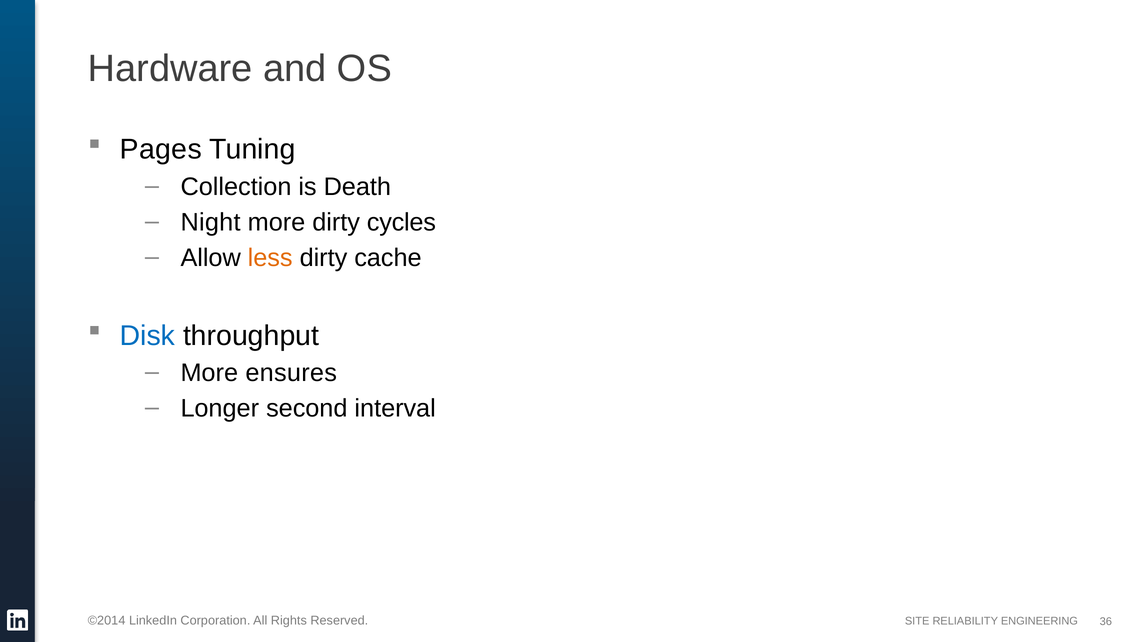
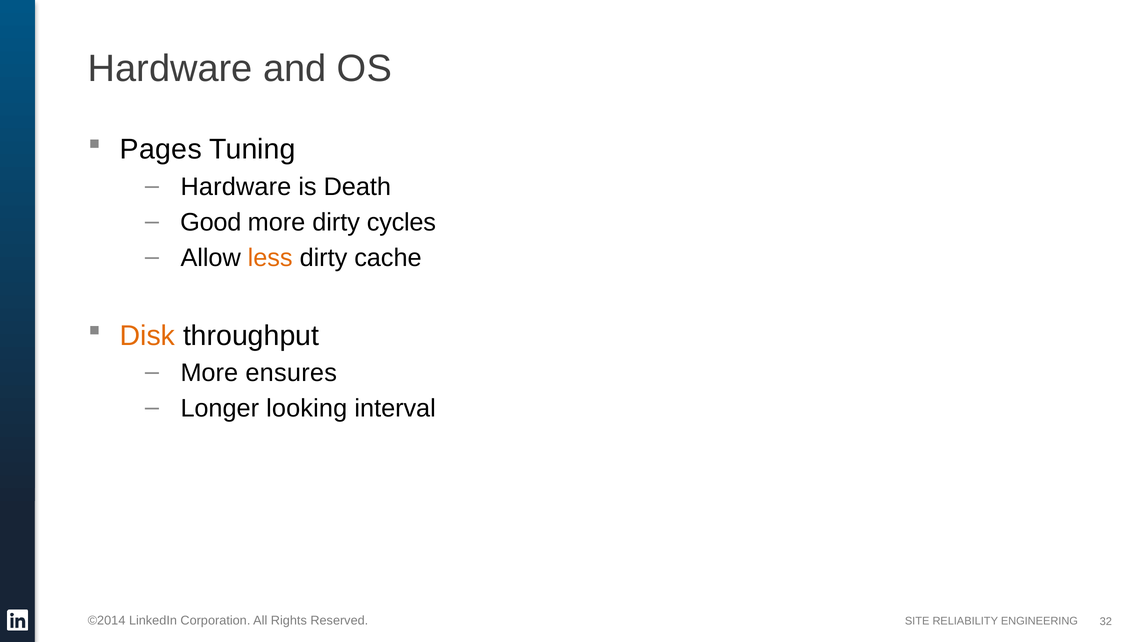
Collection: Collection -> Hardware (236, 186)
Night: Night -> Good (211, 222)
Disk colour: blue -> orange (147, 336)
second: second -> looking (307, 408)
36: 36 -> 32 (1106, 621)
